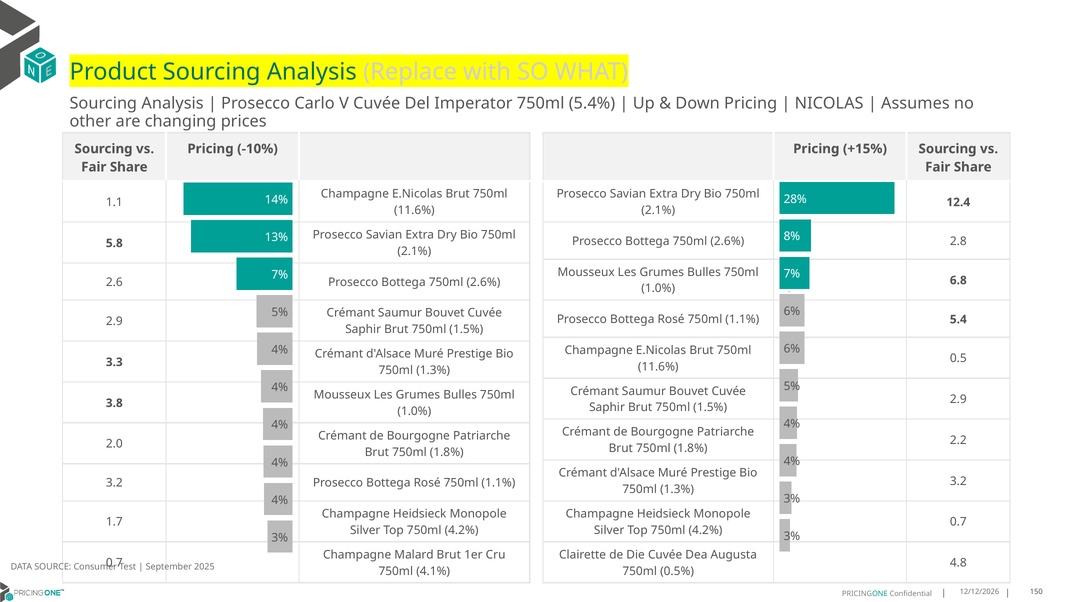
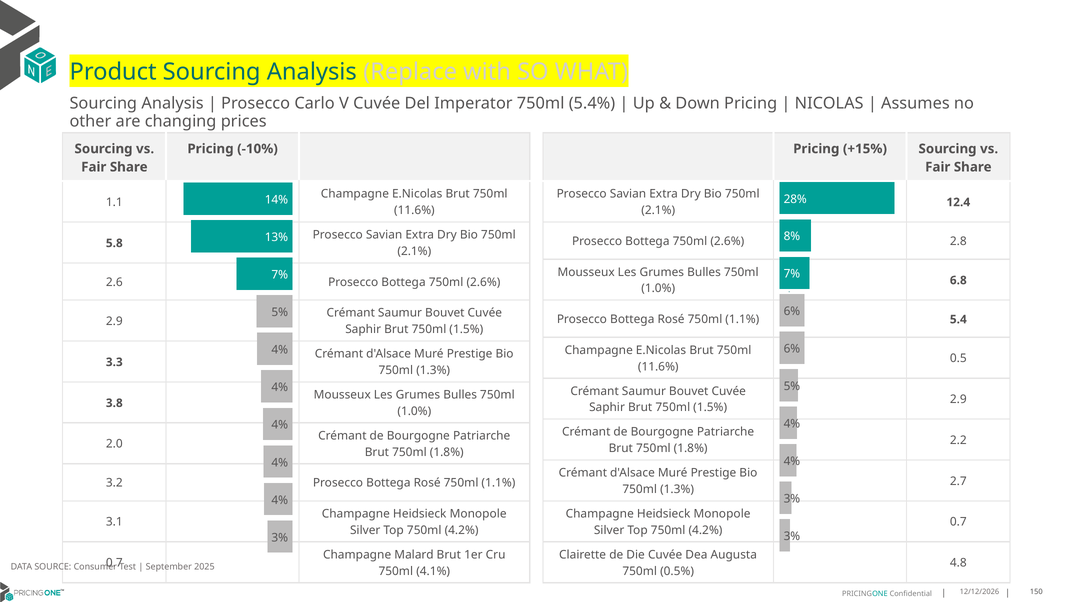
3.2: 3.2 -> 2.7 (958, 481)
1.7: 1.7 -> 3.1 (114, 521)
